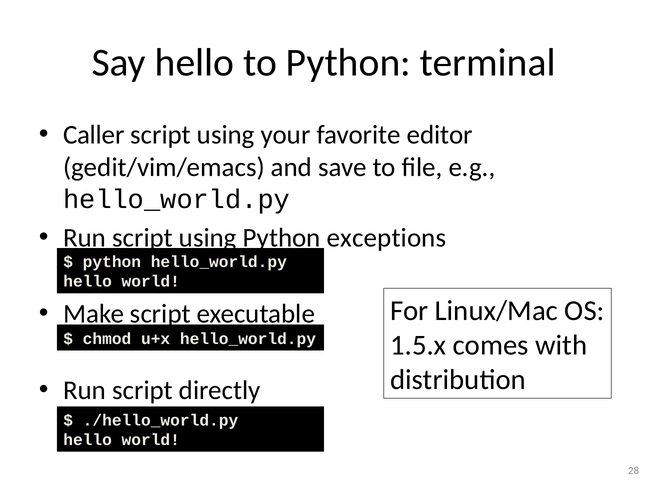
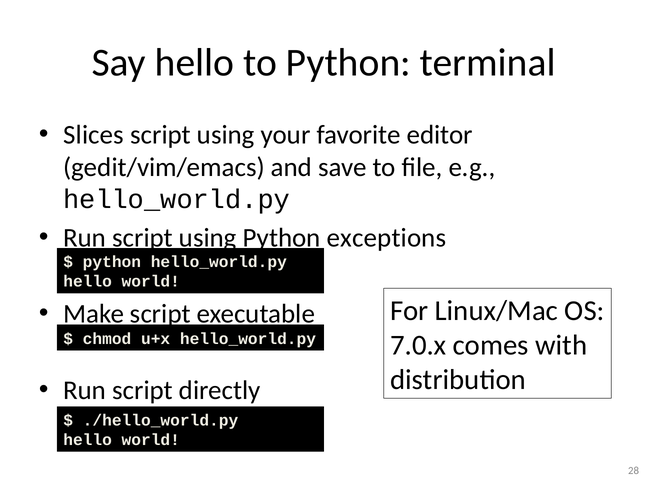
Caller: Caller -> Slices (94, 135)
1.5.x: 1.5.x -> 7.0.x (418, 345)
